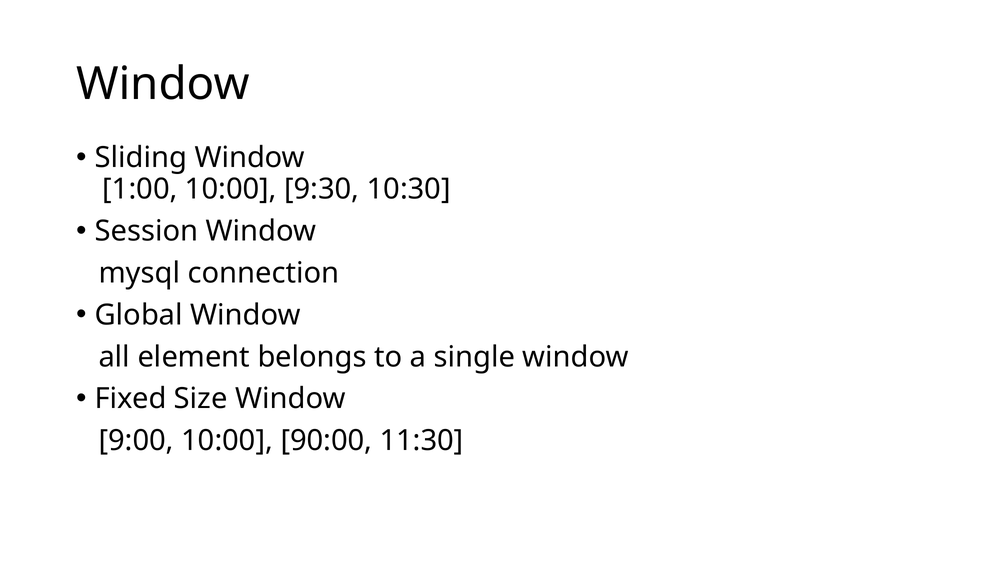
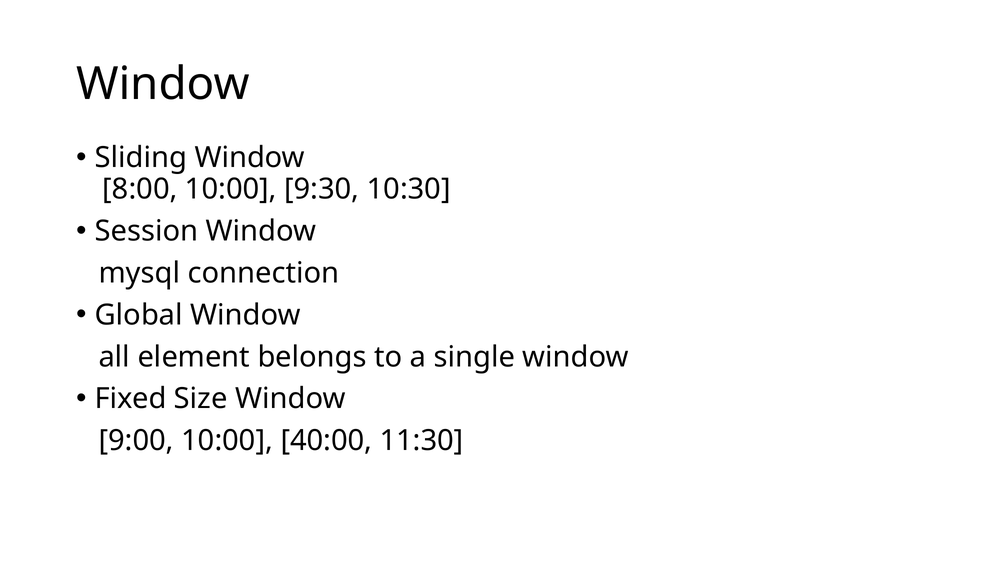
1:00: 1:00 -> 8:00 (140, 189)
90:00: 90:00 -> 40:00 (326, 441)
